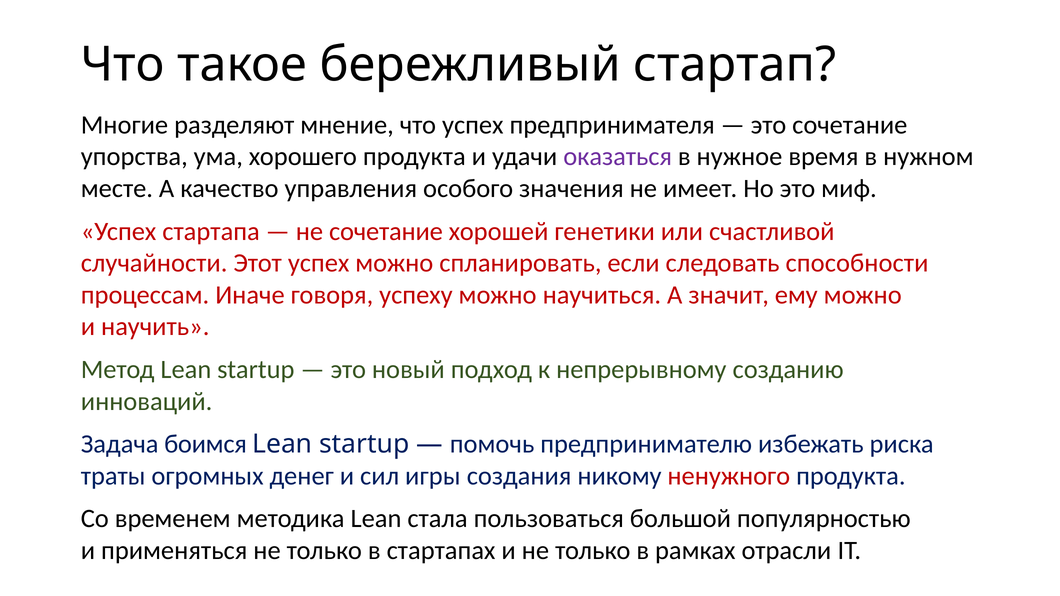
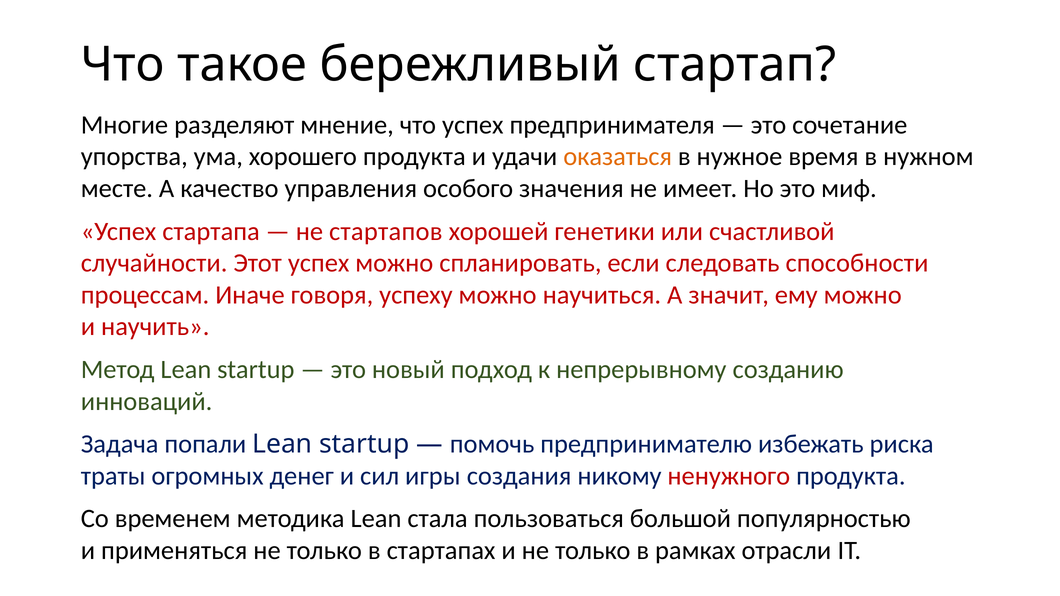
оказаться colour: purple -> orange (618, 157)
не сочетание: сочетание -> стартапов (386, 231)
боимся: боимся -> попали (205, 444)
